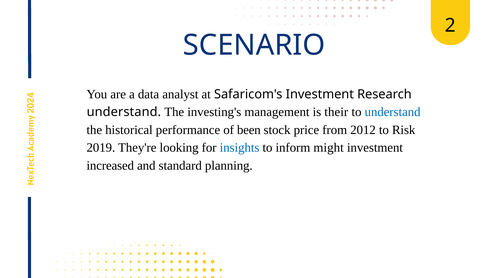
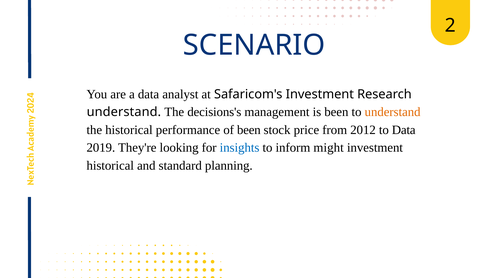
investing's: investing's -> decisions's (214, 112)
is their: their -> been (336, 112)
understand colour: blue -> orange (393, 112)
to Risk: Risk -> Data (404, 130)
increased: increased -> historical (110, 166)
